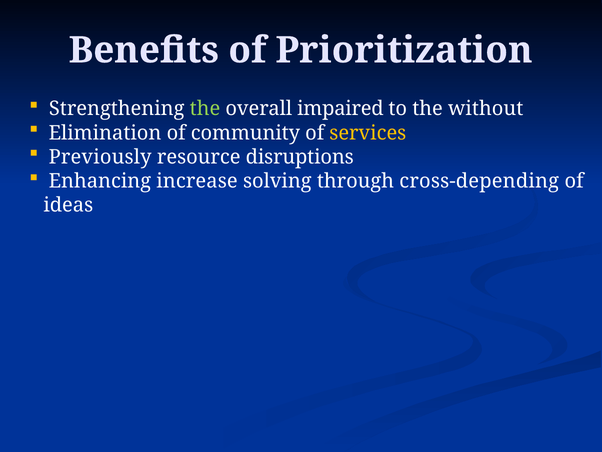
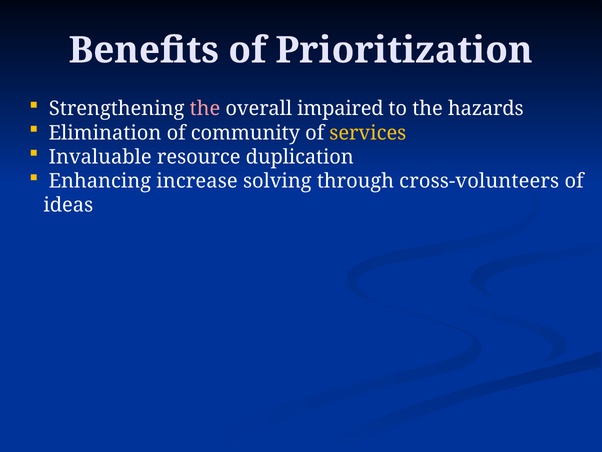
the colour: light green -> pink (205, 109)
without: without -> hazards (486, 109)
Previously: Previously -> Invaluable (100, 157)
disruptions: disruptions -> duplication (300, 157)
cross-depending: cross-depending -> cross-volunteers (479, 181)
